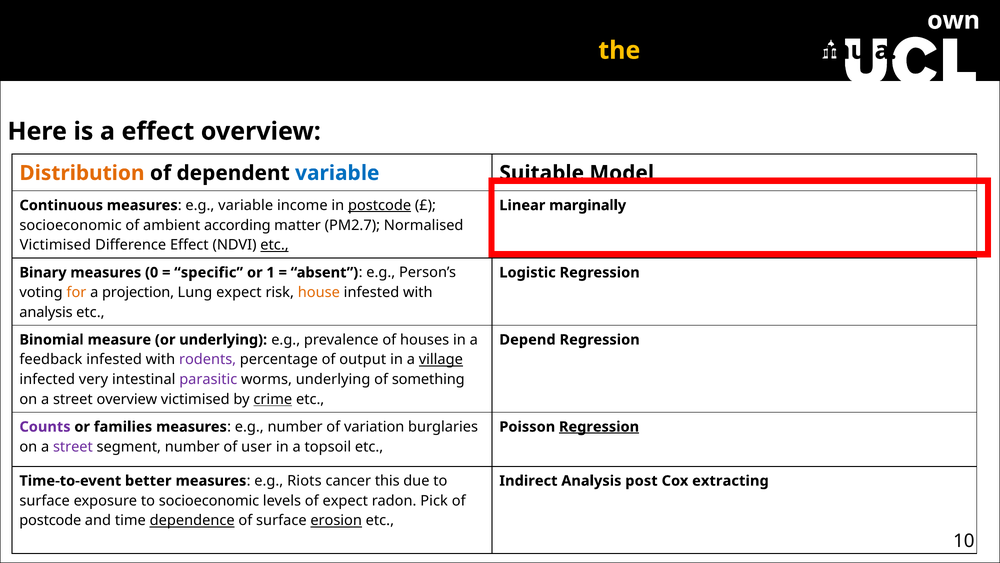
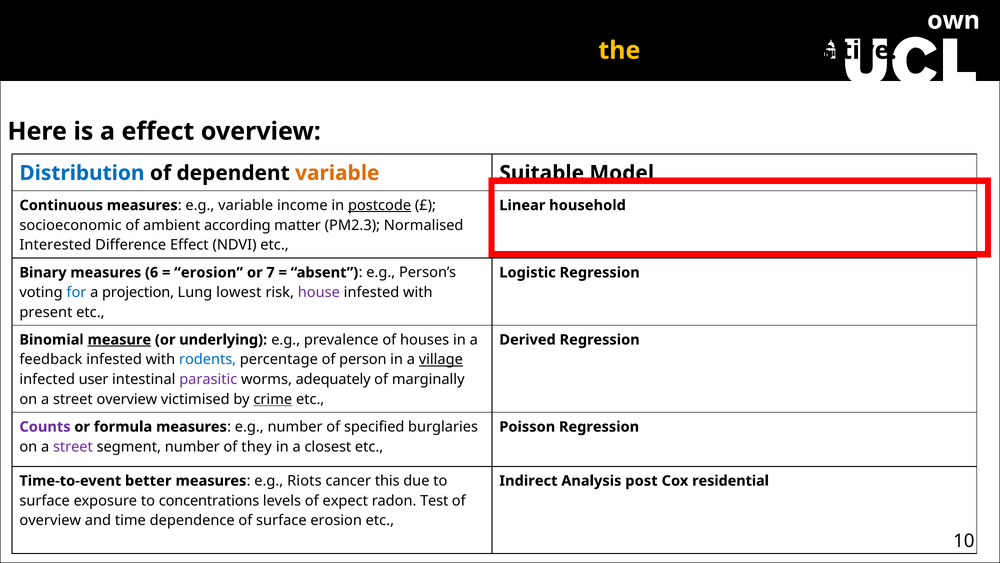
formula: formula -> positive (843, 50)
Distribution colour: orange -> blue (82, 173)
variable colour: blue -> orange (337, 173)
marginally: marginally -> household (588, 205)
PM2.7: PM2.7 -> PM2.3 (352, 225)
Victimised: Victimised -> Interested (55, 245)
etc underline: present -> none (275, 245)
0: 0 -> 6 (152, 272)
specific: specific -> erosion (209, 272)
1: 1 -> 7 (271, 272)
for colour: orange -> blue (76, 292)
Lung expect: expect -> lowest (239, 292)
house colour: orange -> purple (319, 292)
analysis: analysis -> present (46, 312)
measure underline: none -> present (119, 339)
Depend: Depend -> Derived (528, 339)
rodents colour: purple -> blue (208, 359)
output: output -> person (363, 359)
very: very -> user (94, 379)
worms underlying: underlying -> adequately (333, 379)
something: something -> marginally (428, 379)
or families: families -> formula (123, 426)
variation: variation -> specified (374, 426)
Regression underline: present -> none (599, 426)
user: user -> they (257, 446)
topsoil: topsoil -> closest (328, 446)
extracting: extracting -> residential (731, 480)
to socioeconomic: socioeconomic -> concentrations (209, 500)
Pick: Pick -> Test (434, 500)
postcode: postcode -> overview (50, 520)
dependence underline: present -> none (192, 520)
erosion underline: present -> none (336, 520)
